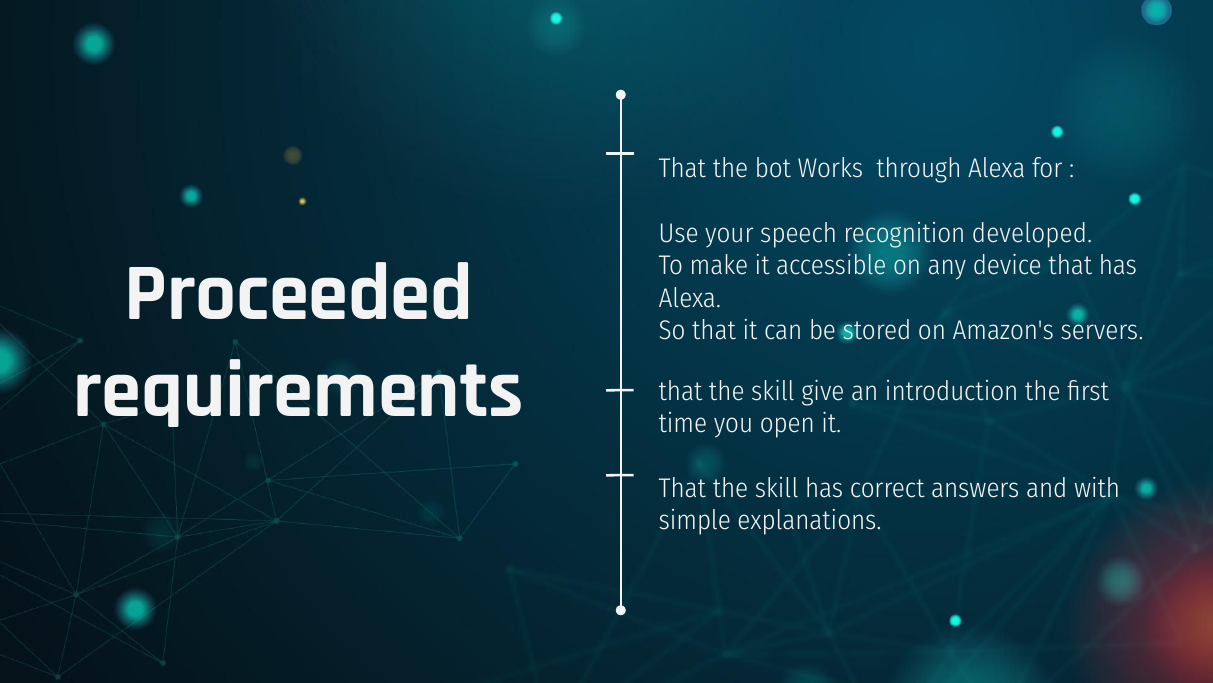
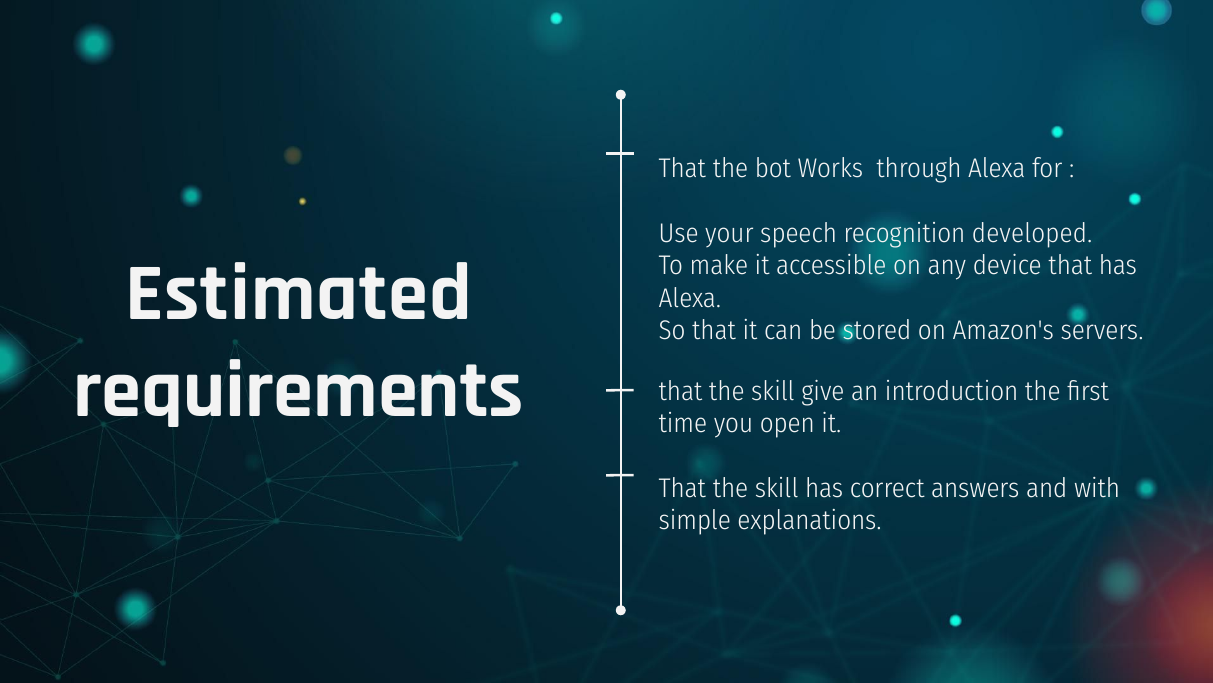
Proceeded: Proceeded -> Estimated (298, 293)
